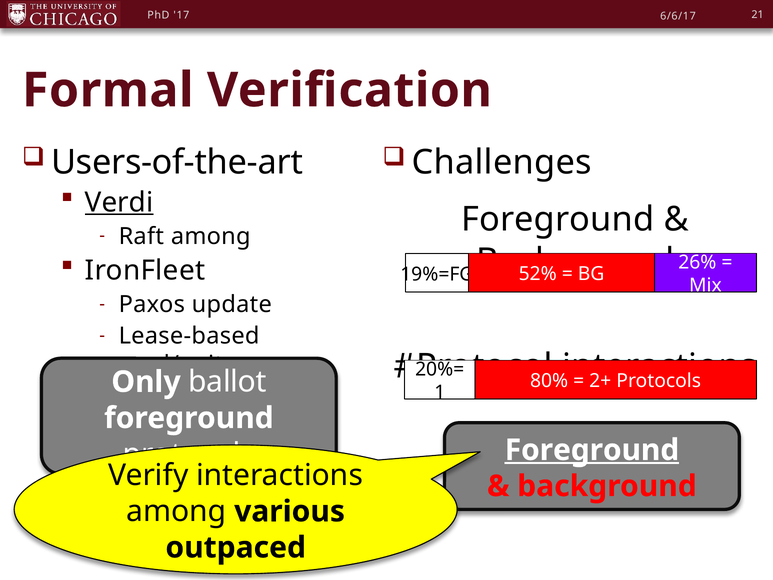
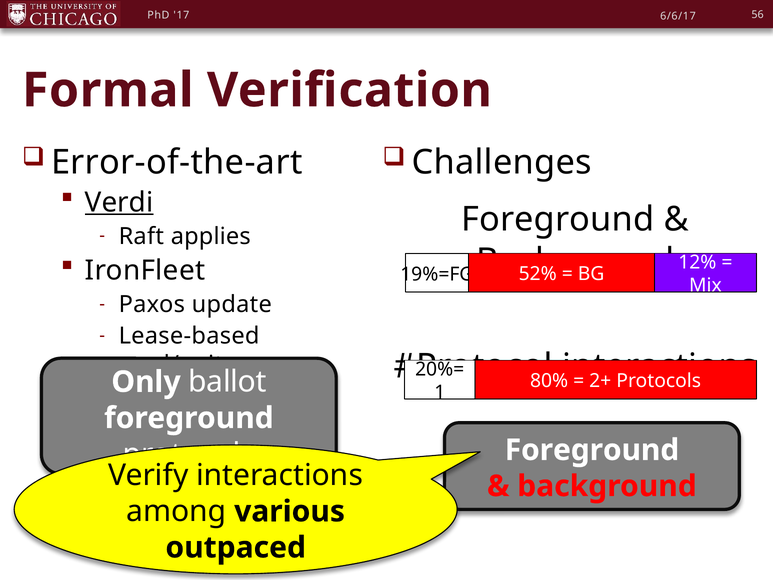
21: 21 -> 56 (758, 14)
Users-of-the-art: Users-of-the-art -> Error-of-the-art (177, 162)
Raft among: among -> applies (211, 236)
26%: 26% -> 12% (697, 262)
Foreground underline: present -> none (592, 450)
